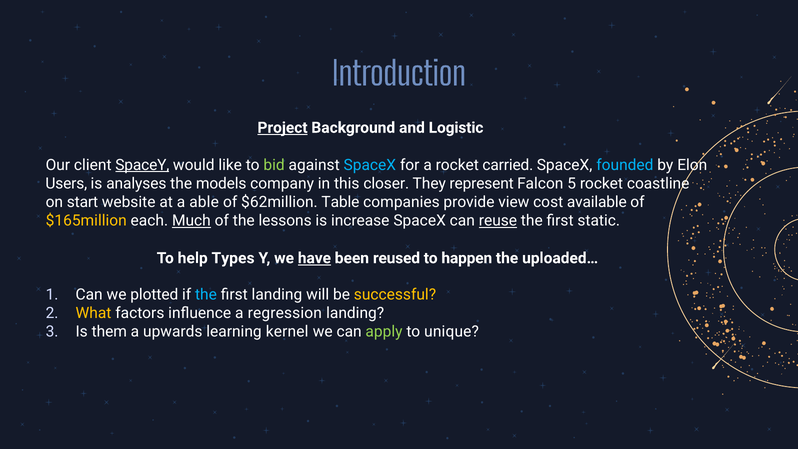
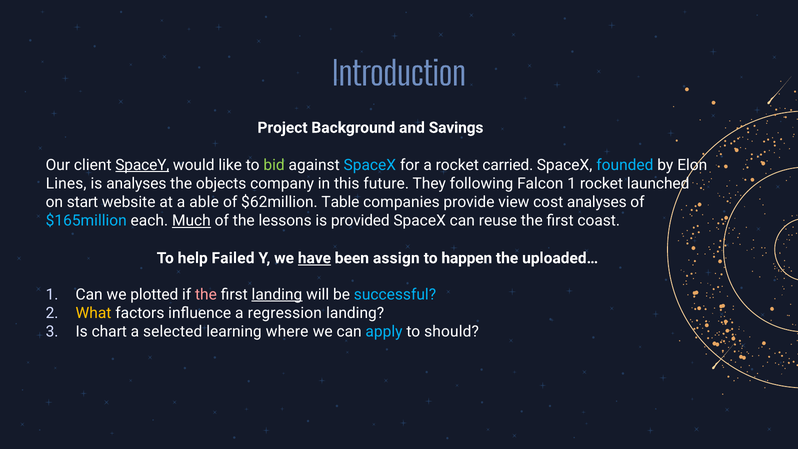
Project underline: present -> none (283, 128)
Logistic: Logistic -> Savings (456, 128)
Users: Users -> Lines (66, 184)
models: models -> objects (221, 184)
closer: closer -> future (386, 184)
represent: represent -> following (482, 184)
Falcon 5: 5 -> 1 (572, 184)
coastline: coastline -> launched (658, 184)
cost available: available -> analyses (597, 202)
$165million colour: yellow -> light blue (86, 221)
increase: increase -> provided (360, 221)
reuse underline: present -> none (498, 221)
static: static -> coast (599, 221)
Types: Types -> Failed (233, 258)
reused: reused -> assign (396, 258)
the colour: light blue -> pink (206, 294)
landing underline: none -> present (277, 294)
successful colour: yellow -> light blue (395, 294)
them: them -> chart (109, 332)
upwards: upwards -> selected (173, 332)
kernel: kernel -> where (287, 332)
apply colour: light green -> light blue (384, 332)
unique: unique -> should (452, 332)
